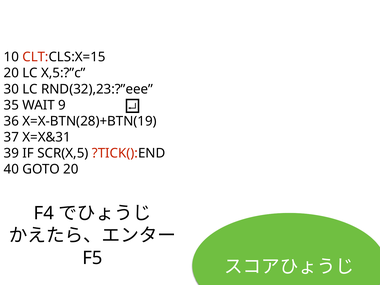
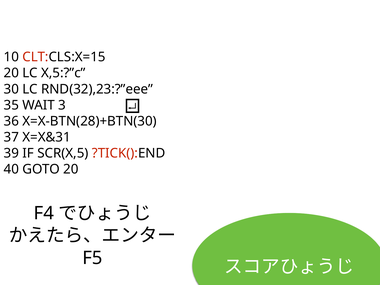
9: 9 -> 3 (62, 105)
X=X-BTN(28)+BTN(19: X=X-BTN(28)+BTN(19 -> X=X-BTN(28)+BTN(30 (90, 121)
